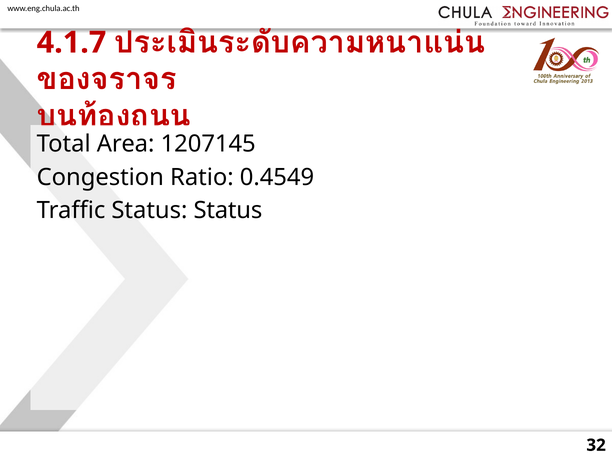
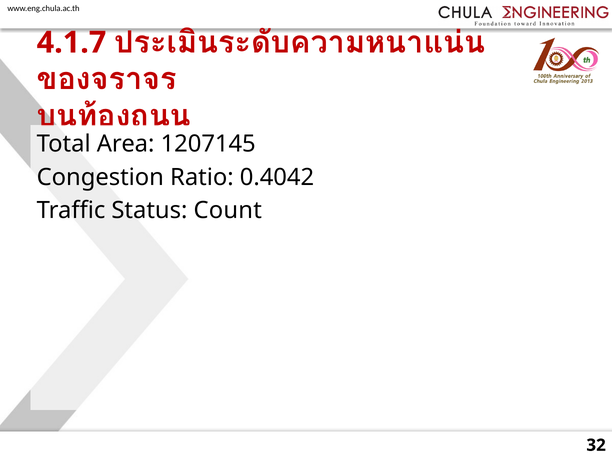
0.4549: 0.4549 -> 0.4042 (277, 177)
Status Status: Status -> Count (228, 211)
